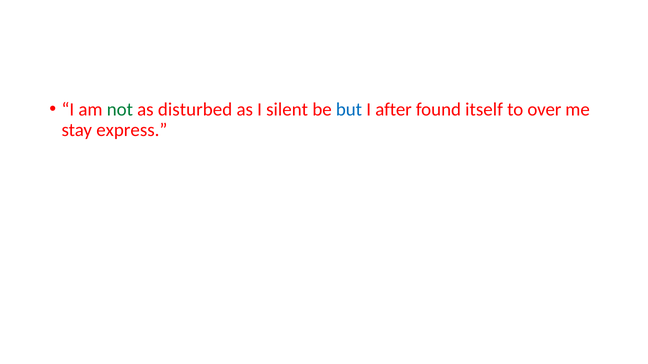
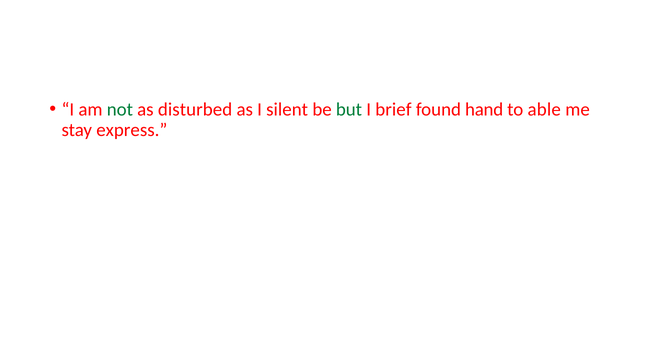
but colour: blue -> green (349, 110)
after: after -> brief (393, 110)
itself: itself -> hand (484, 110)
over: over -> able (544, 110)
